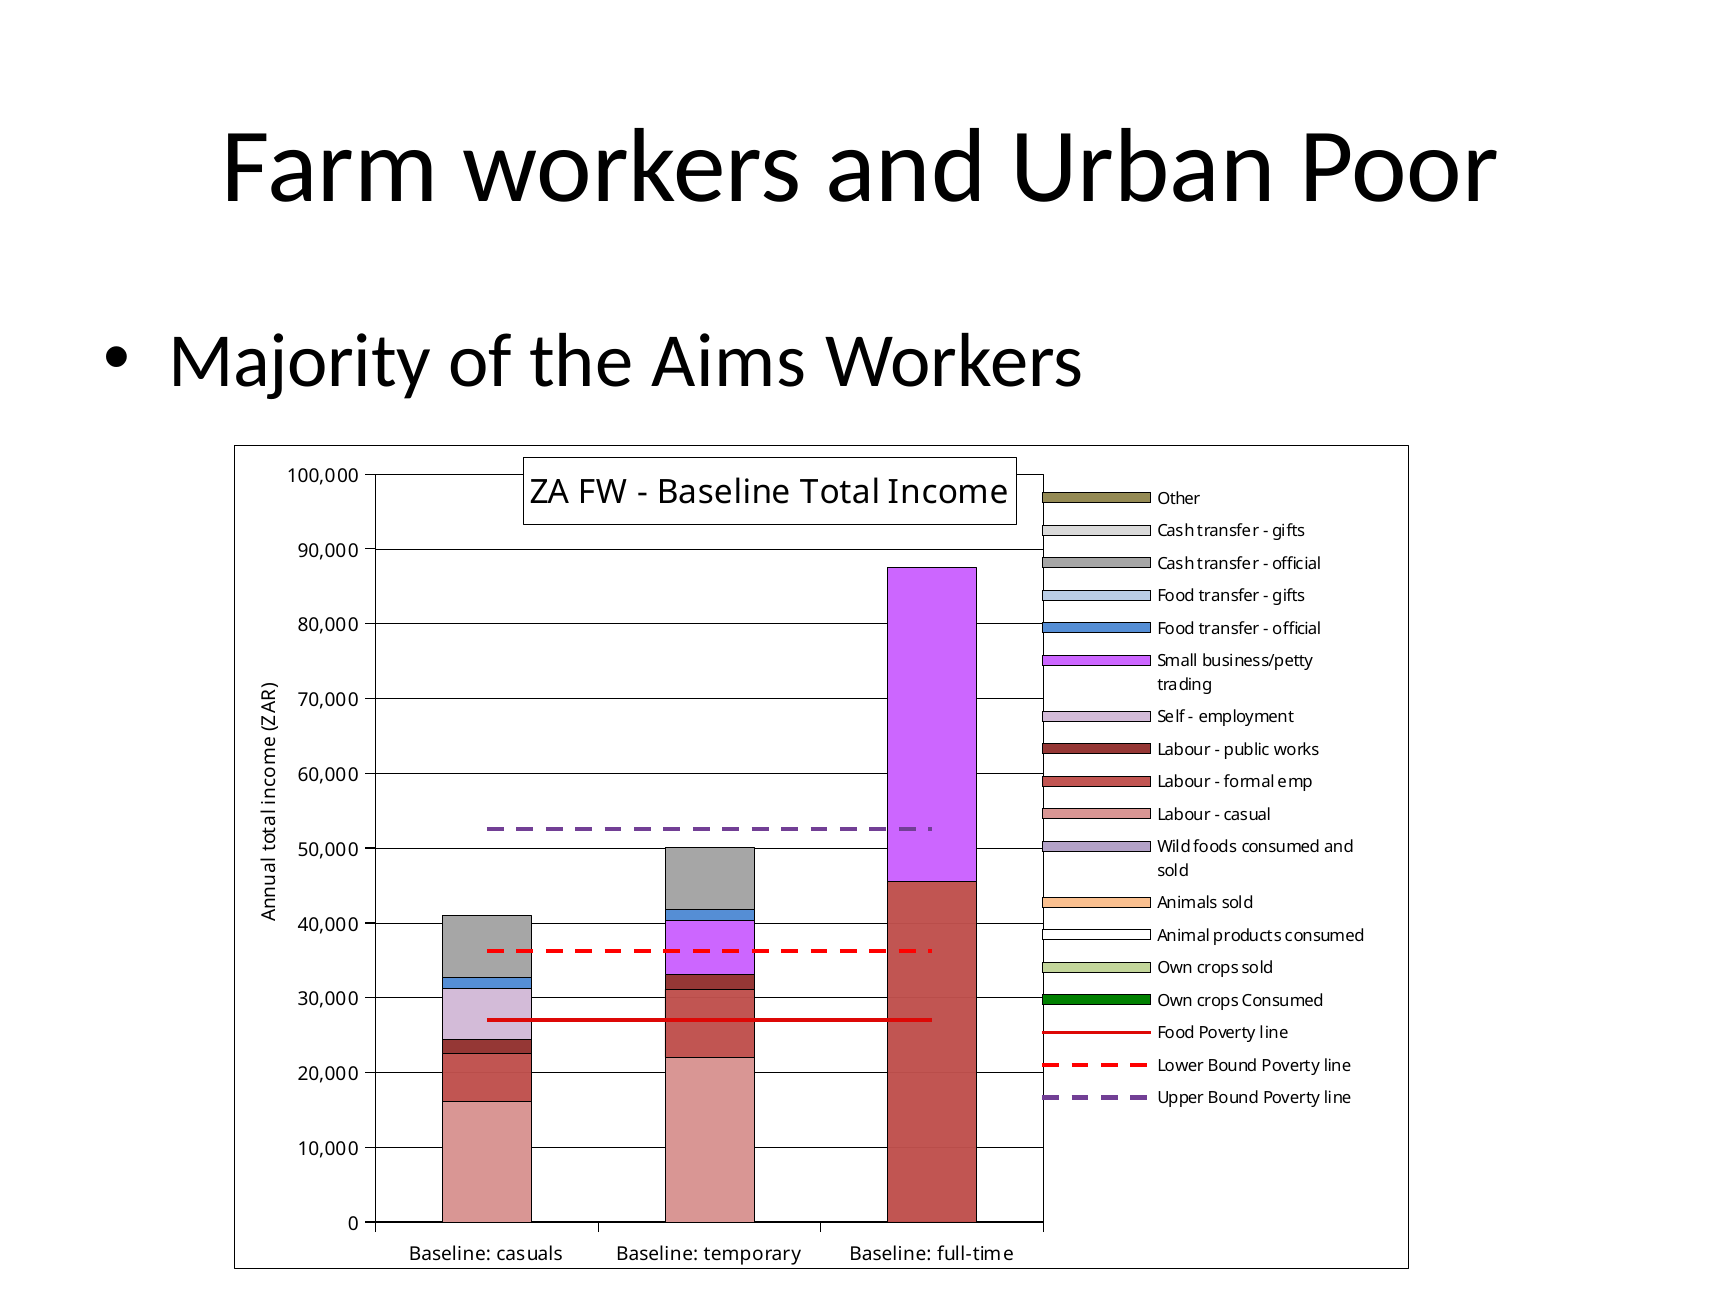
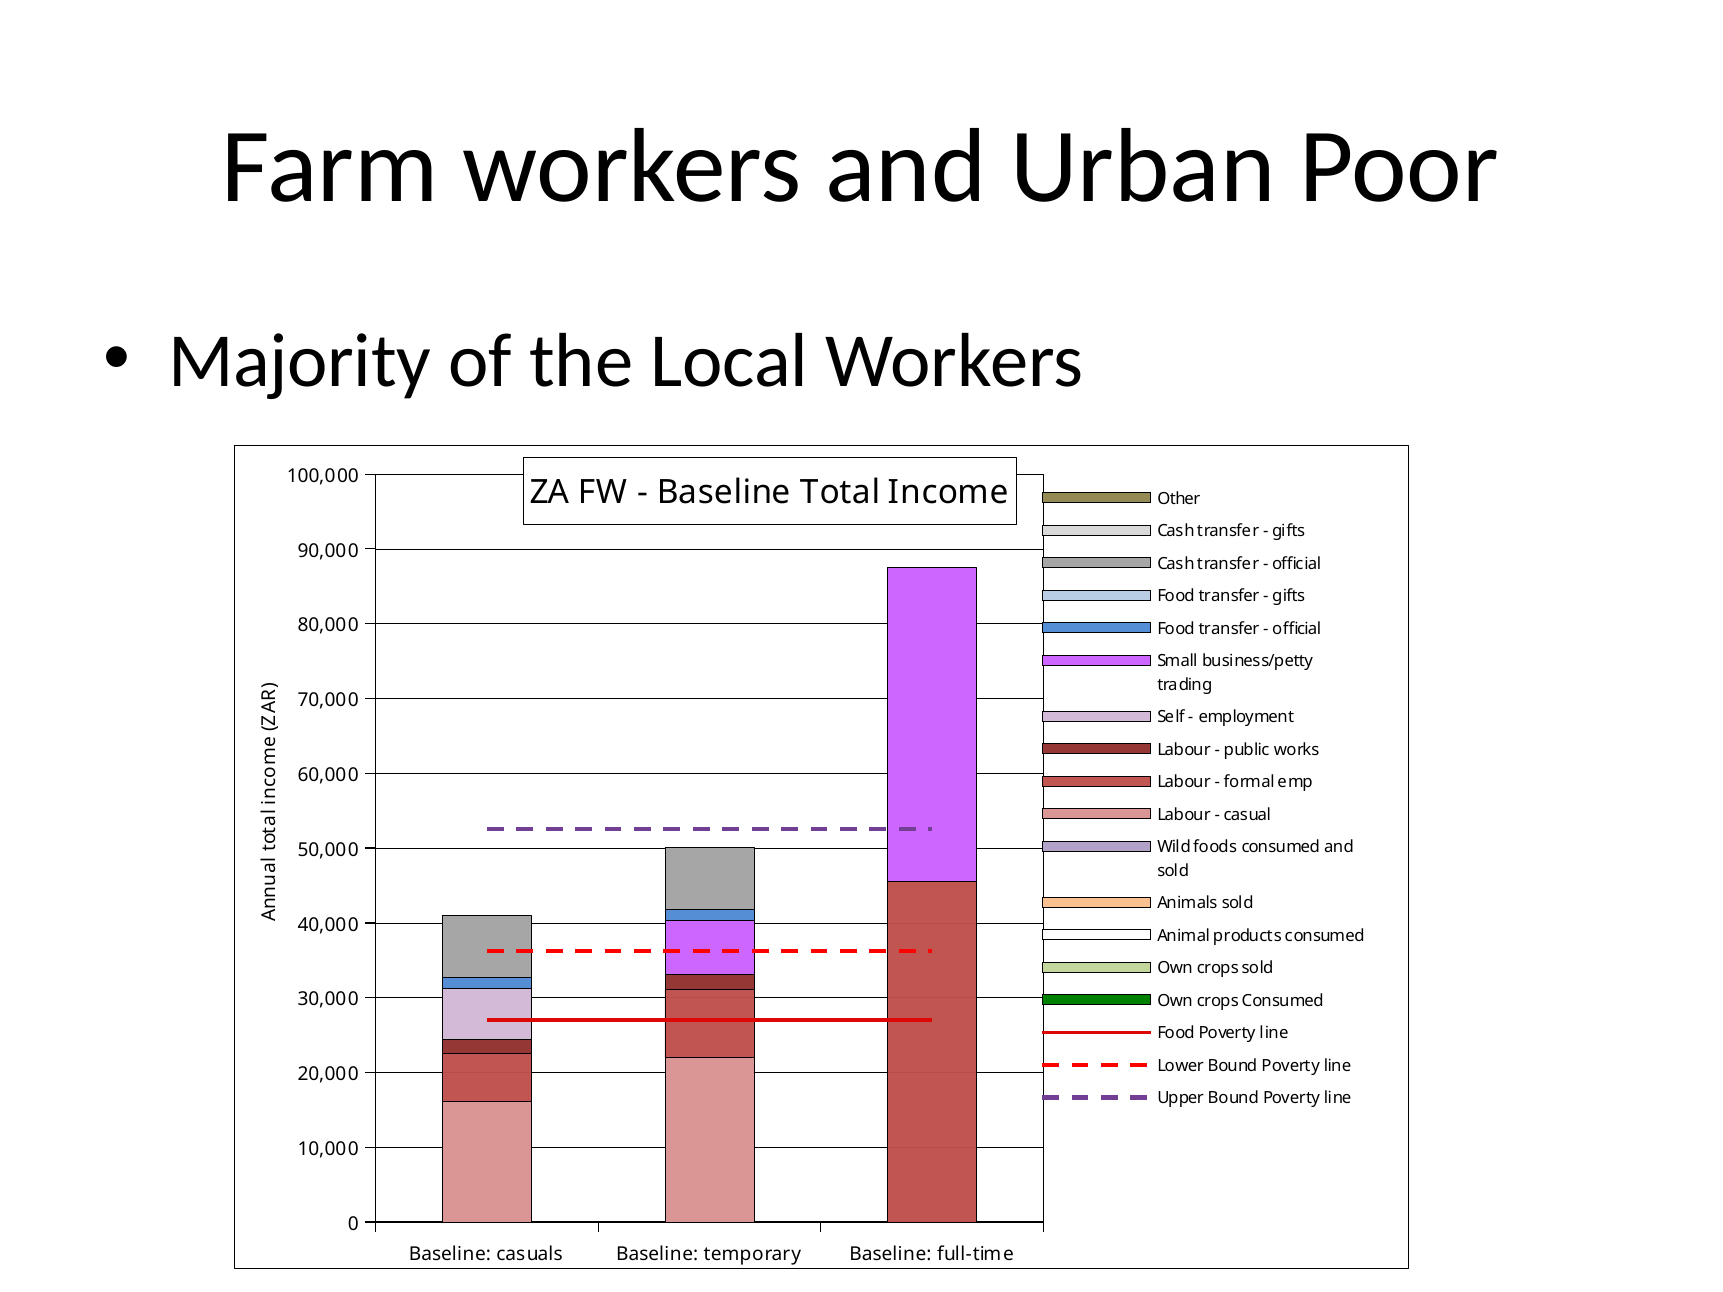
Aims: Aims -> Local (729, 361)
